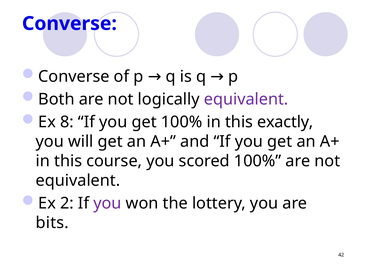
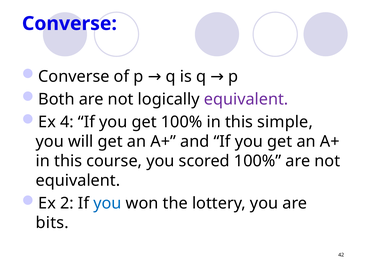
8: 8 -> 4 (67, 122)
exactly: exactly -> simple (285, 122)
you colour: purple -> blue (107, 204)
